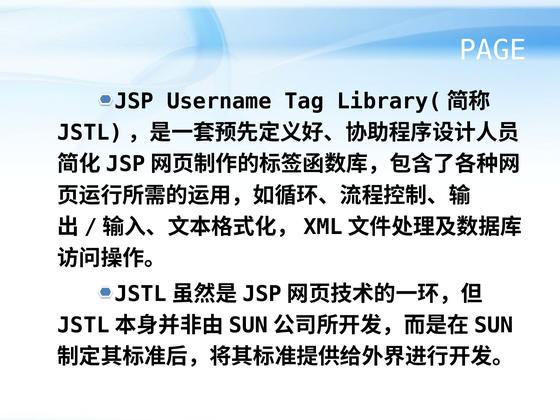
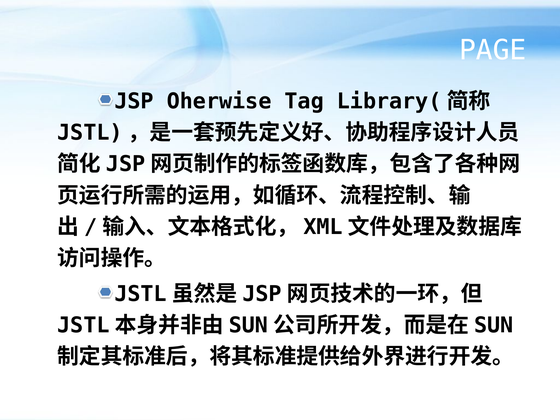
Username: Username -> Oherwise (219, 101)
